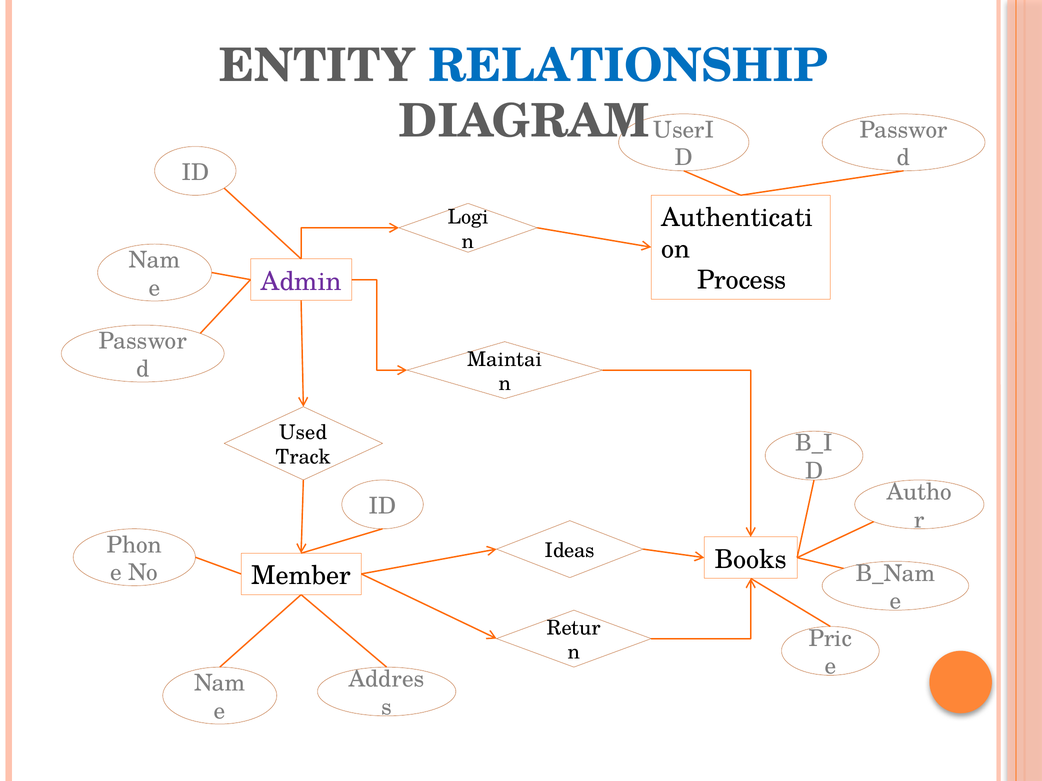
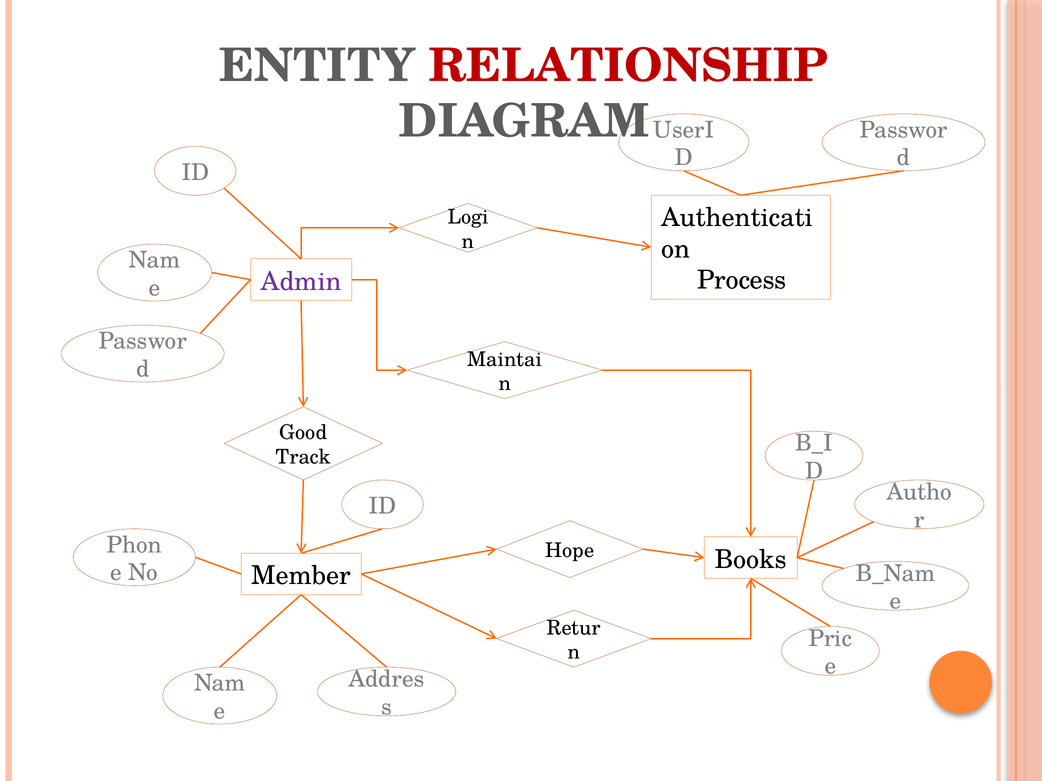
RELATIONSHIP colour: blue -> red (628, 66)
Used: Used -> Good (303, 433)
Ideas: Ideas -> Hope (570, 551)
